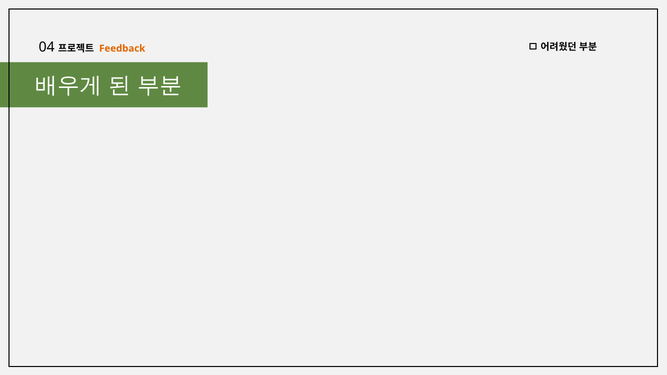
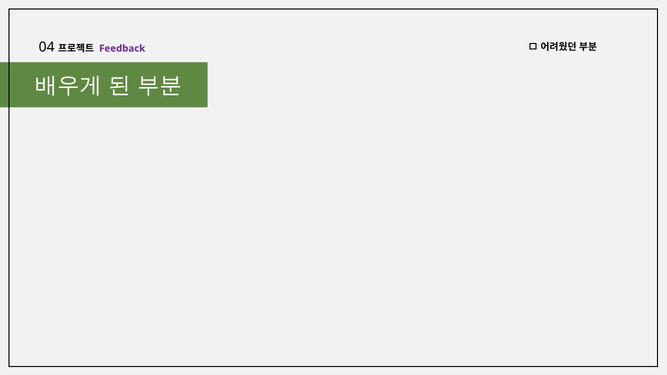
Feedback colour: orange -> purple (122, 48)
